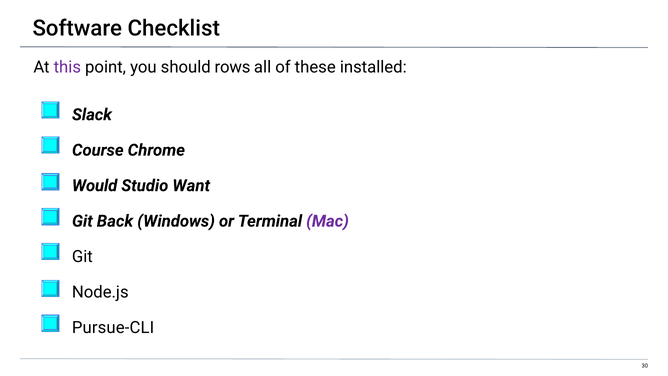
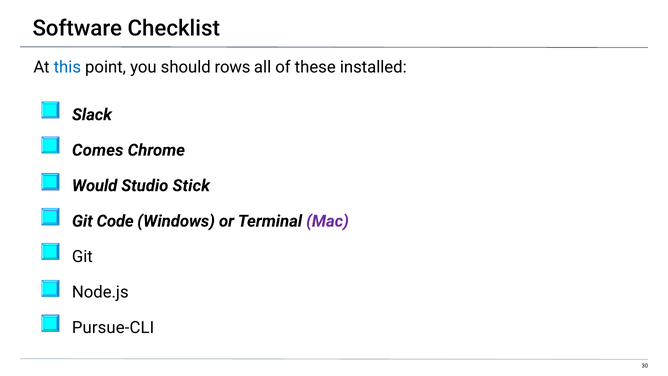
this colour: purple -> blue (67, 67)
Course: Course -> Comes (98, 150)
Want: Want -> Stick (191, 186)
Back: Back -> Code (115, 221)
